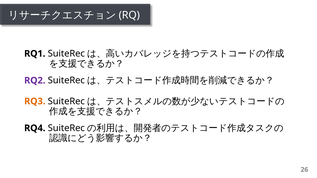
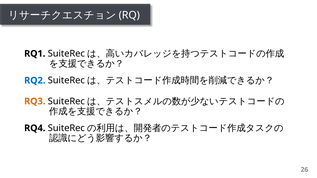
RQ2 colour: purple -> blue (35, 81)
